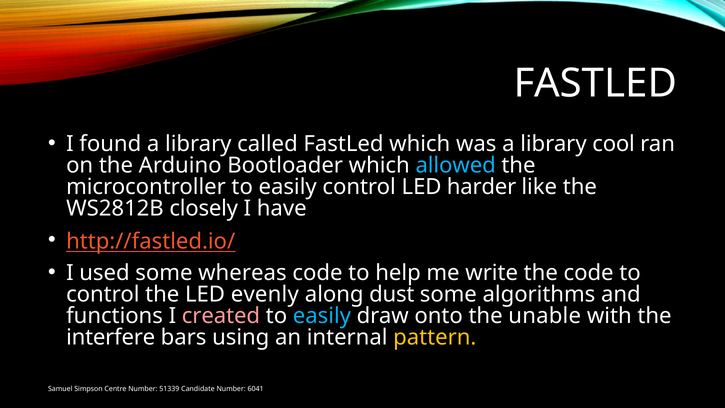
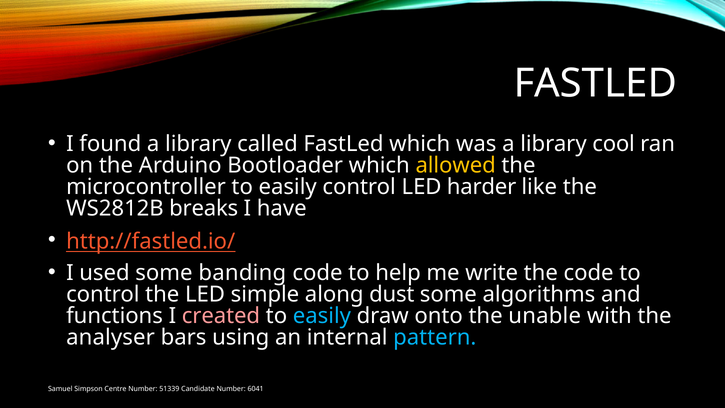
allowed colour: light blue -> yellow (456, 166)
closely: closely -> breaks (204, 209)
whereas: whereas -> banding (242, 273)
evenly: evenly -> simple (265, 294)
interfere: interfere -> analyser (111, 337)
pattern colour: yellow -> light blue (435, 337)
